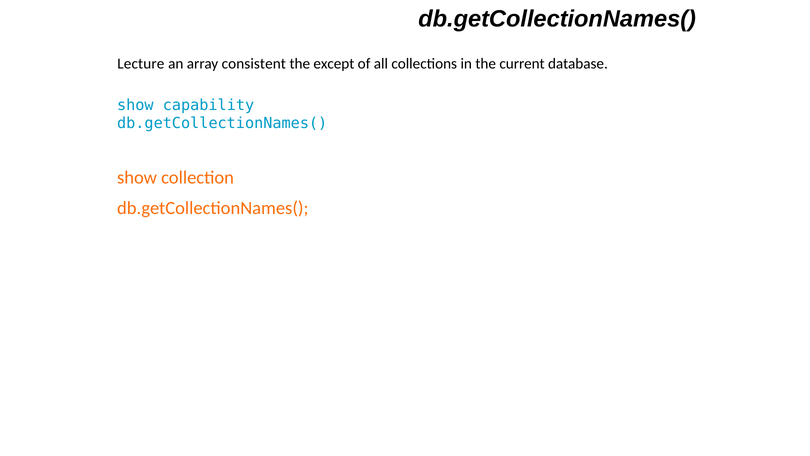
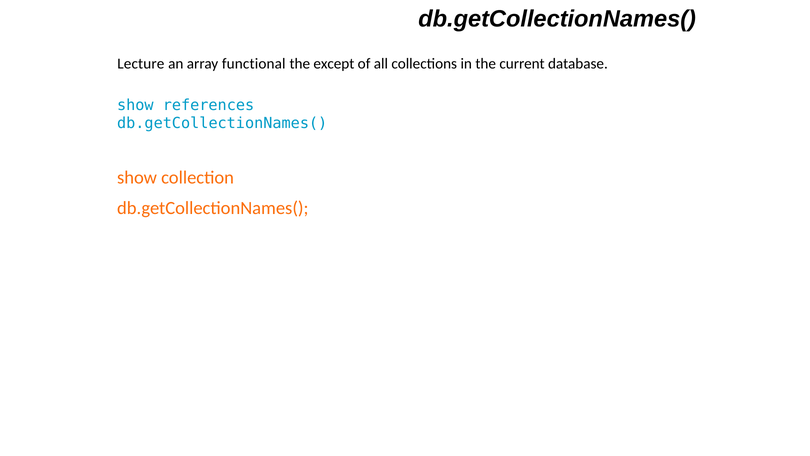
consistent: consistent -> functional (254, 64)
capability: capability -> references (208, 105)
